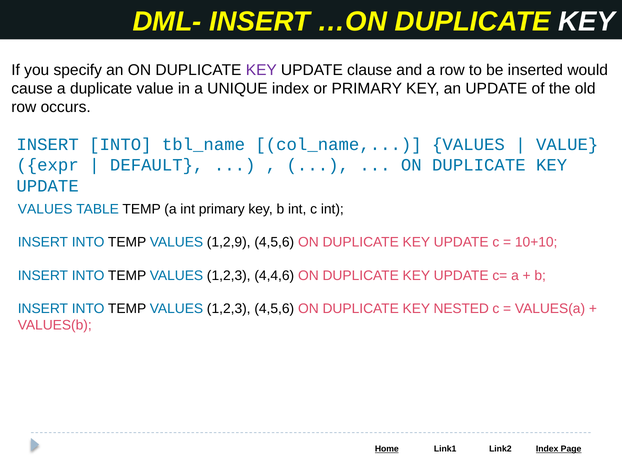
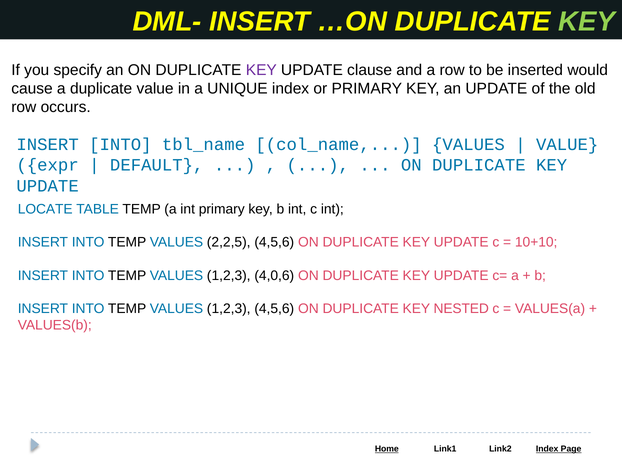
KEY colour: white -> light green (587, 22)
VALUES: VALUES -> LOCATE (45, 209)
1,2,9: 1,2,9 -> 2,2,5 (229, 242)
4,4,6: 4,4,6 -> 4,0,6 (274, 275)
